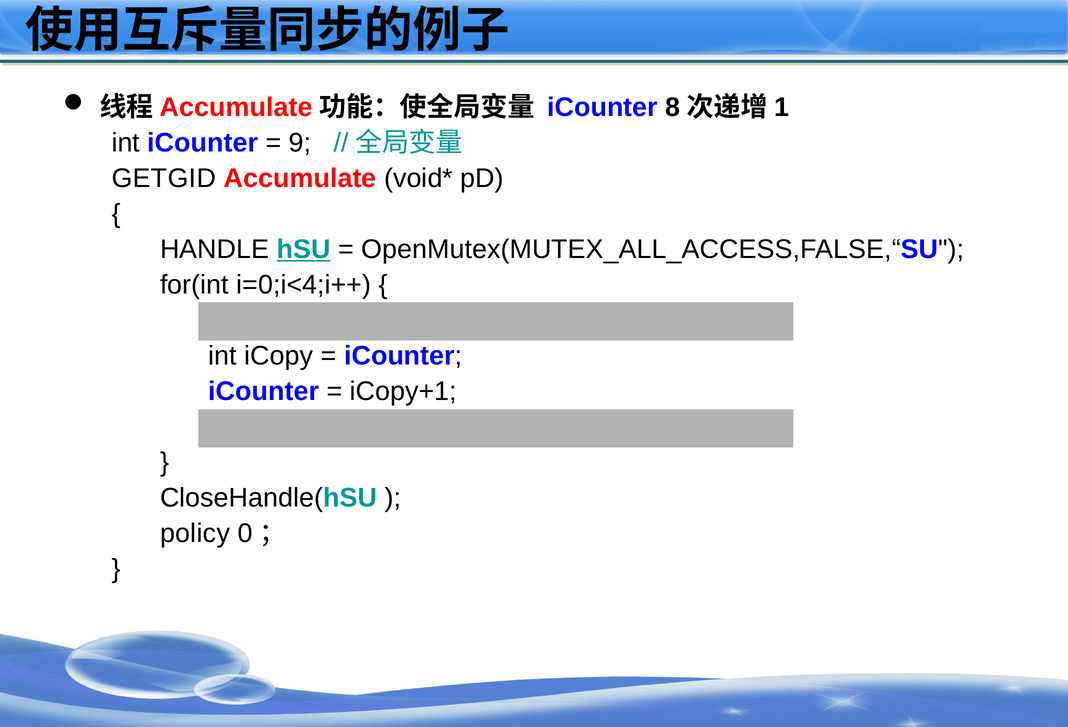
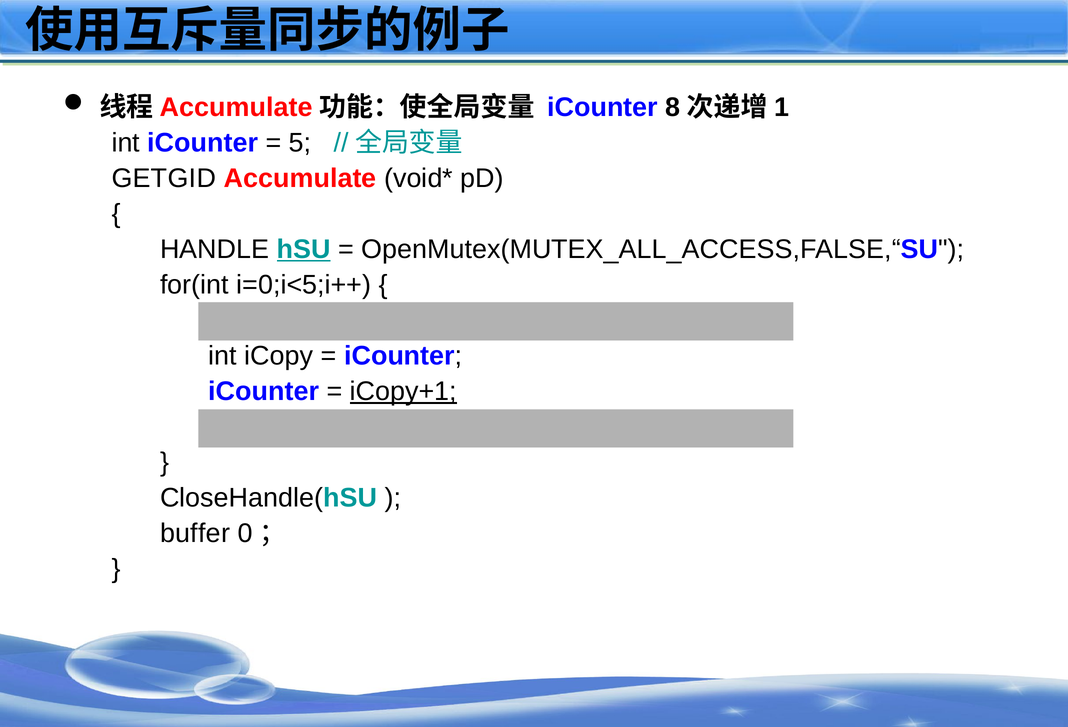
9: 9 -> 5 (300, 143)
i=0;i<4;i++: i=0;i<4;i++ -> i=0;i<5;i++ (304, 285)
iCopy+1 underline: none -> present (403, 391)
policy: policy -> buffer (195, 533)
